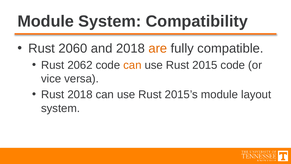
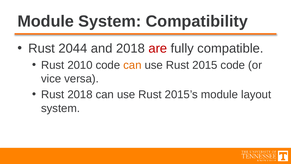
2060: 2060 -> 2044 (73, 48)
are colour: orange -> red (158, 48)
2062: 2062 -> 2010 (80, 65)
